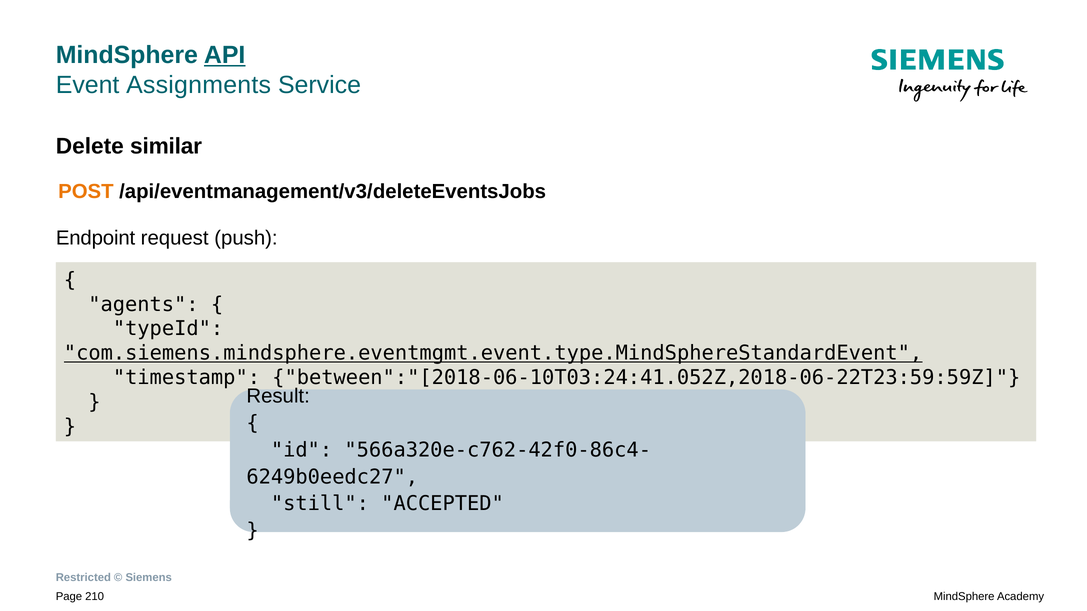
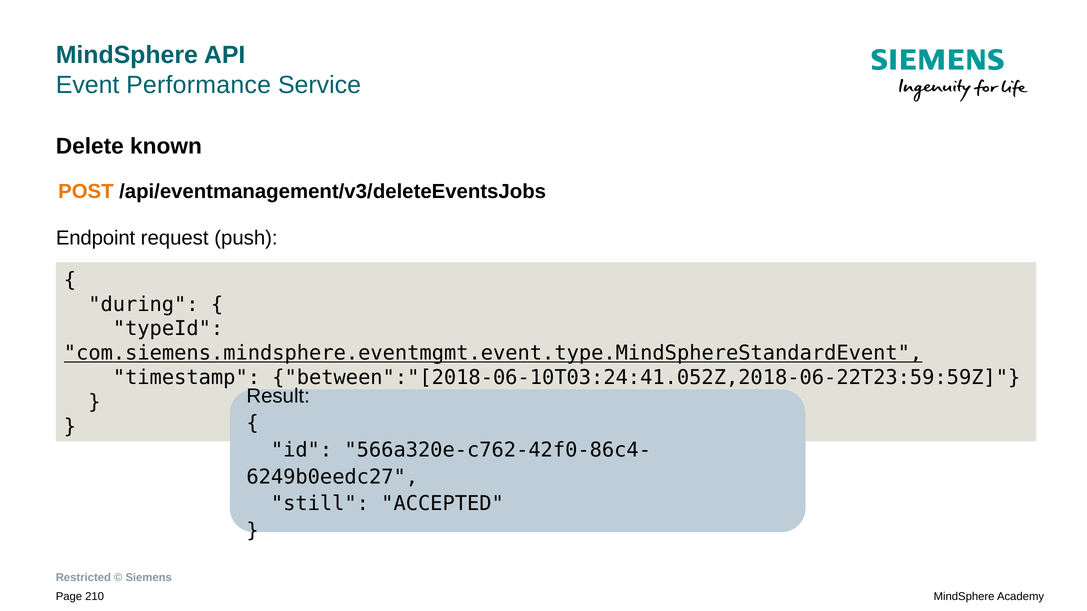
API underline: present -> none (225, 55)
Assignments: Assignments -> Performance (199, 85)
similar: similar -> known (166, 146)
agents: agents -> during (143, 305)
